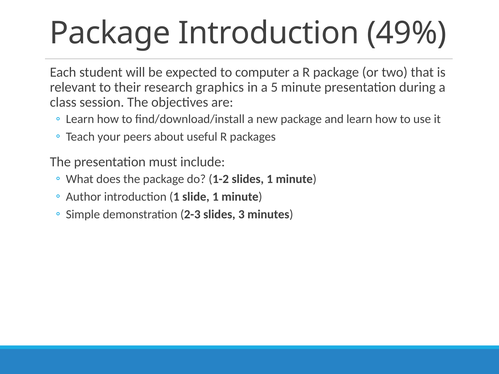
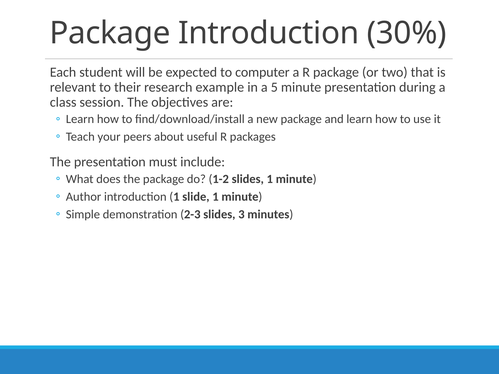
49%: 49% -> 30% (407, 33)
graphics: graphics -> example (220, 87)
